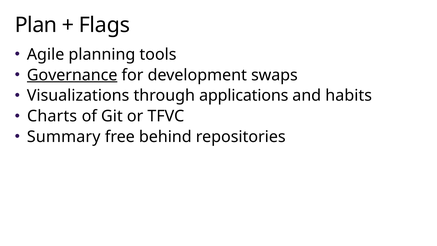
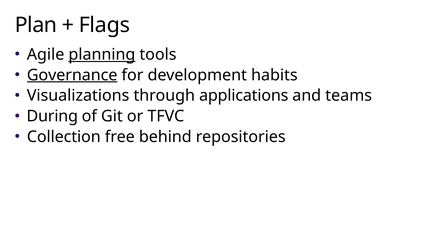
planning underline: none -> present (102, 54)
swaps: swaps -> habits (274, 75)
habits: habits -> teams (349, 96)
Charts: Charts -> During (52, 116)
Summary: Summary -> Collection (64, 137)
